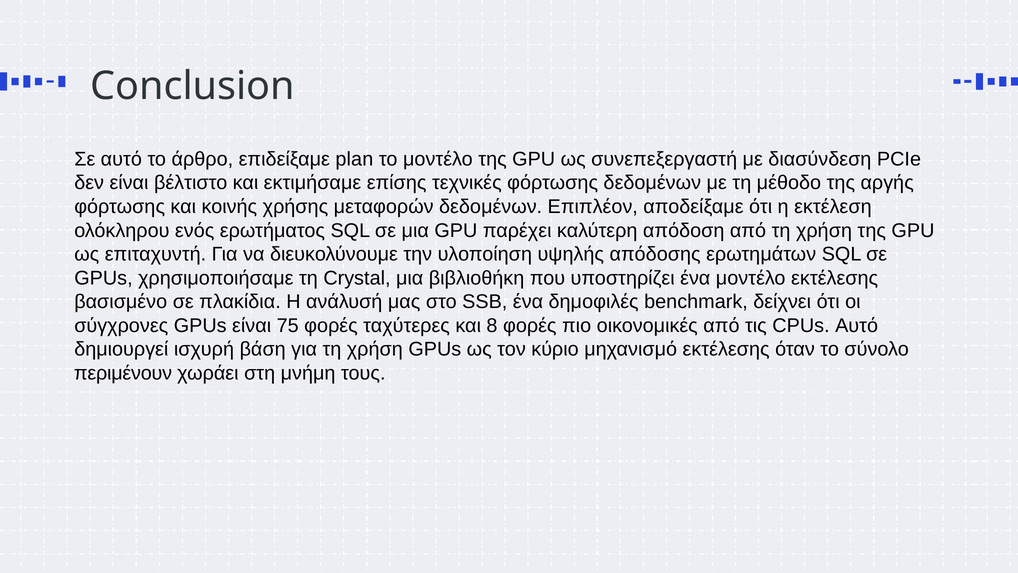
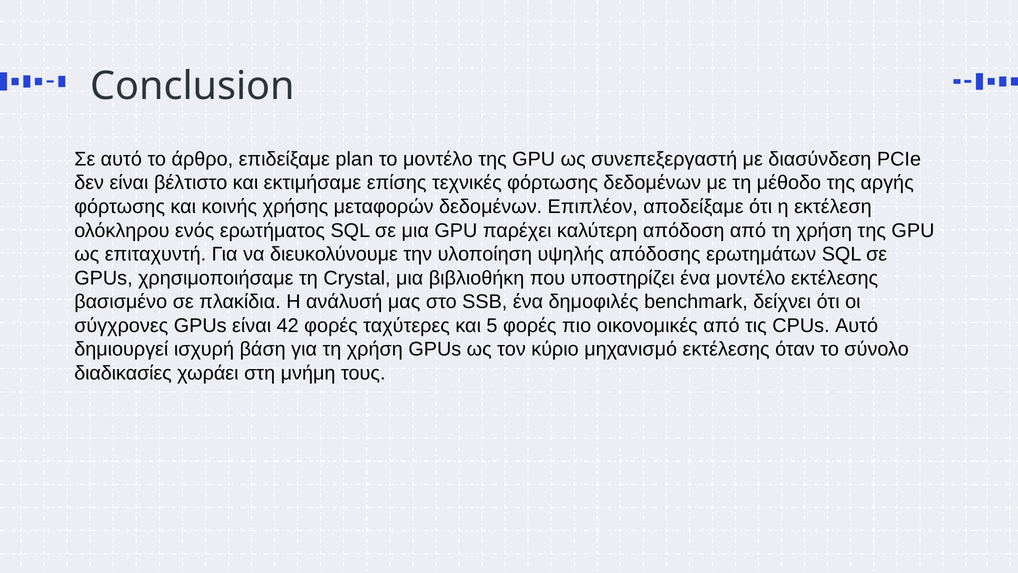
75: 75 -> 42 (288, 325)
8: 8 -> 5 (492, 325)
περιμένουν: περιμένουν -> διαδικασίες (123, 373)
